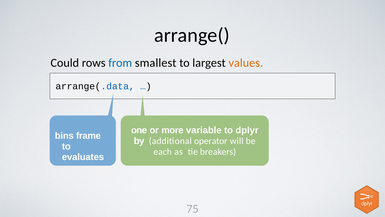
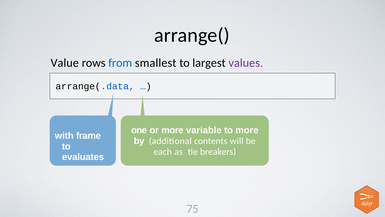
Could: Could -> Value (65, 63)
values colour: orange -> purple (246, 63)
to dplyr: dplyr -> more (247, 130)
bins: bins -> with (64, 136)
operator: operator -> contents (211, 141)
